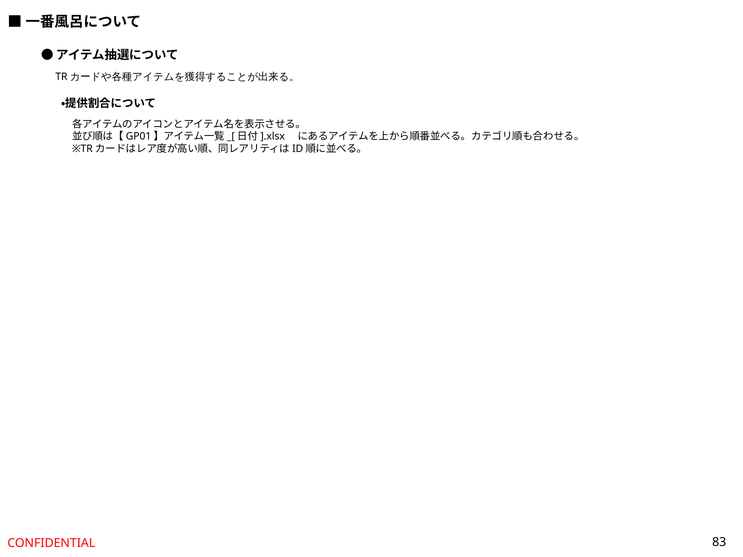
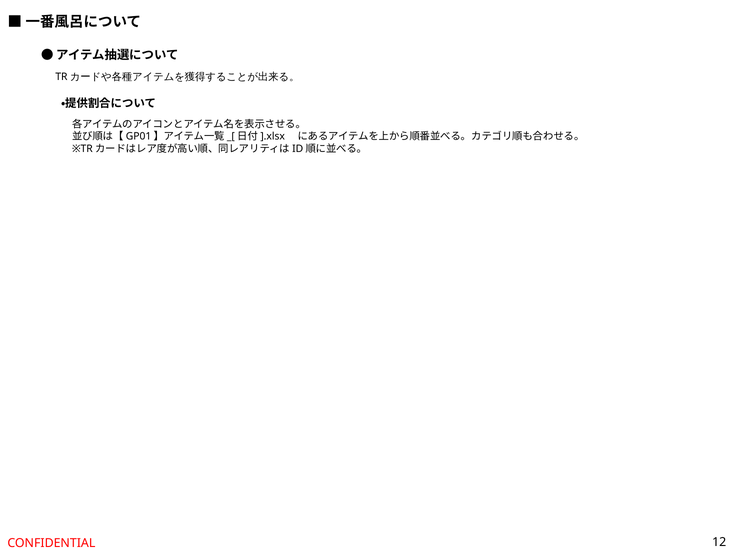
83: 83 -> 12 (719, 542)
